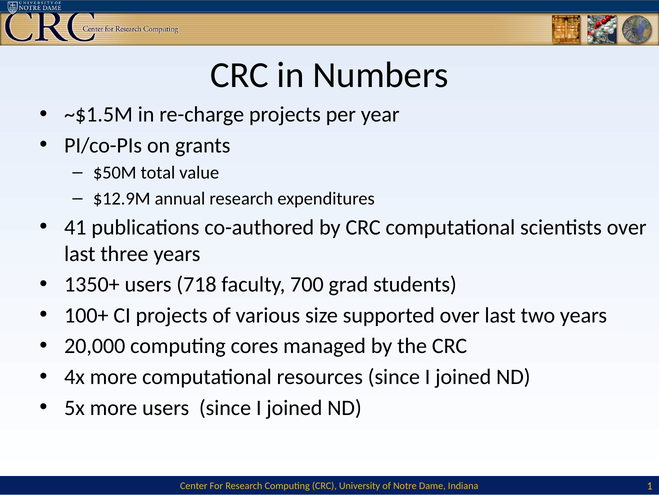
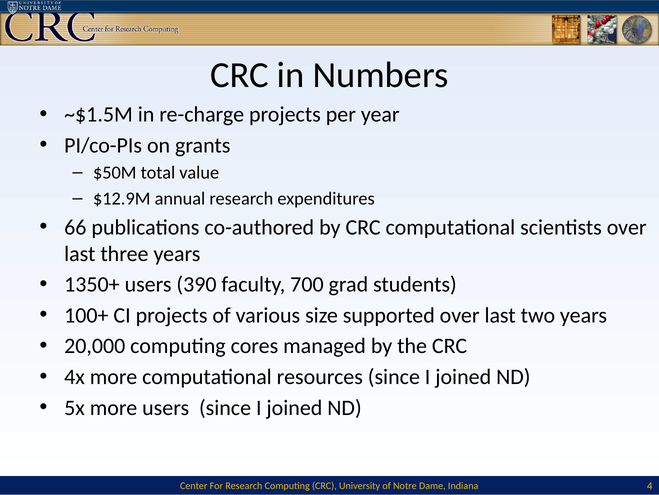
41: 41 -> 66 (75, 227)
718: 718 -> 390 (196, 284)
1: 1 -> 4 (650, 485)
